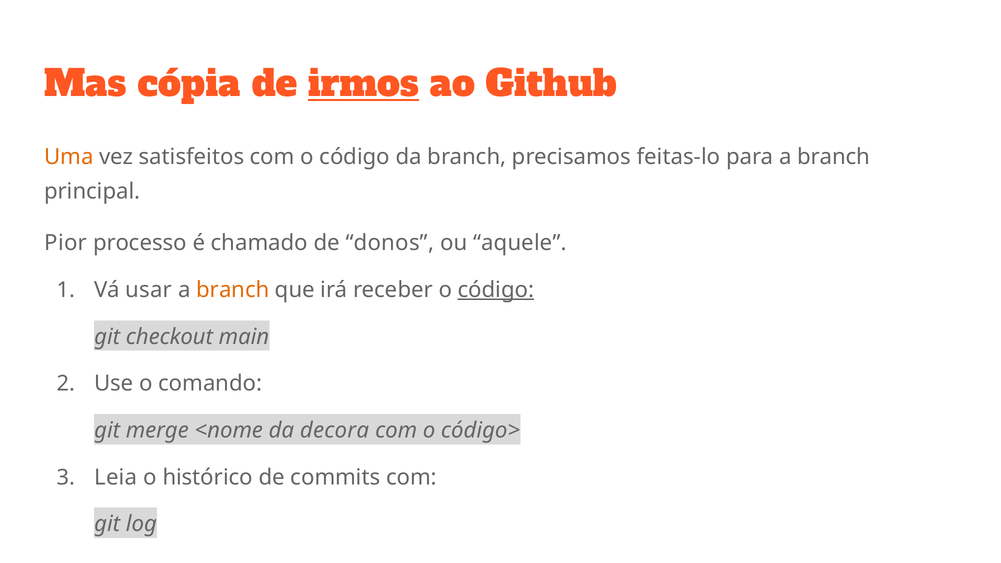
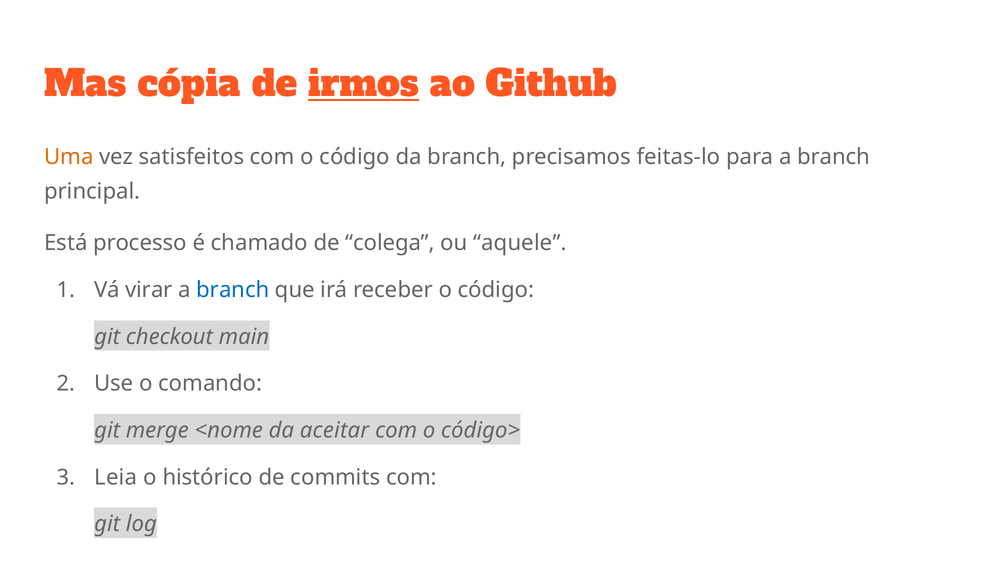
Pior: Pior -> Está (66, 243)
donos: donos -> colega (390, 243)
usar: usar -> virar (149, 290)
branch colour: orange -> blue (233, 290)
código underline: present -> none (496, 290)
decora: decora -> aceitar (335, 430)
